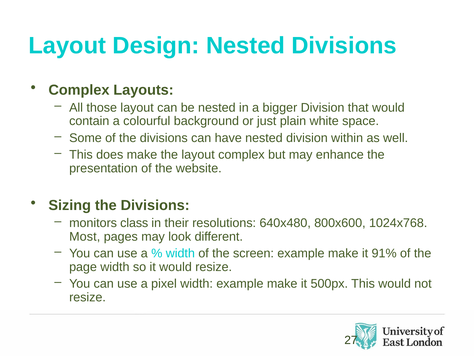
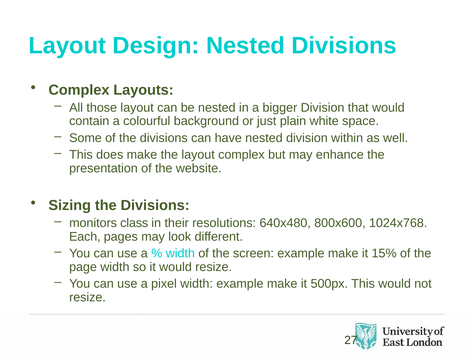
Most: Most -> Each (85, 236)
91%: 91% -> 15% (384, 253)
